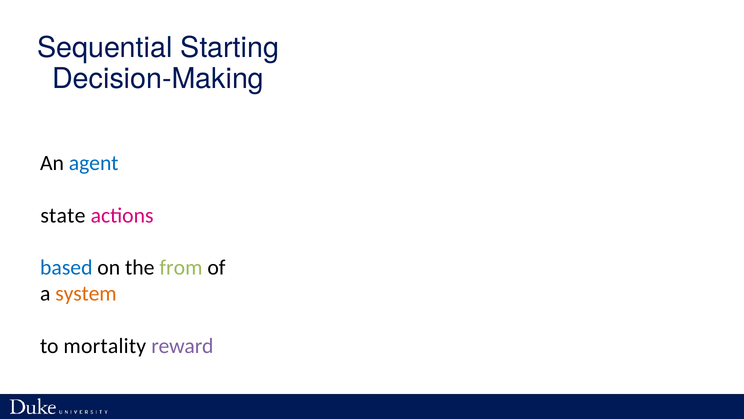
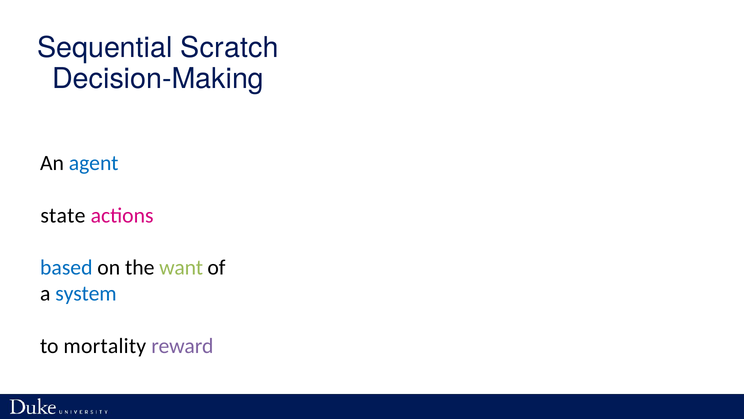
Starting: Starting -> Scratch (230, 48)
from: from -> want (181, 267)
system colour: orange -> blue (86, 293)
